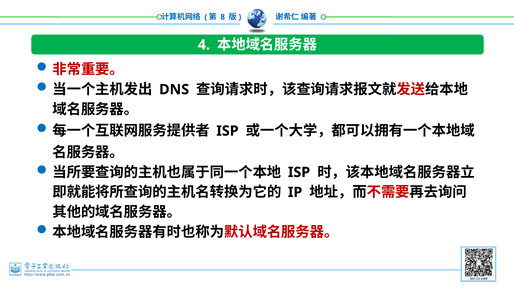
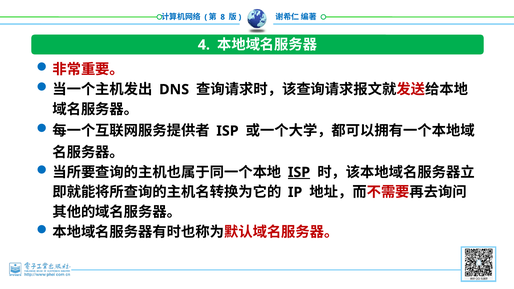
ISP underline: none -> present (299, 172)
